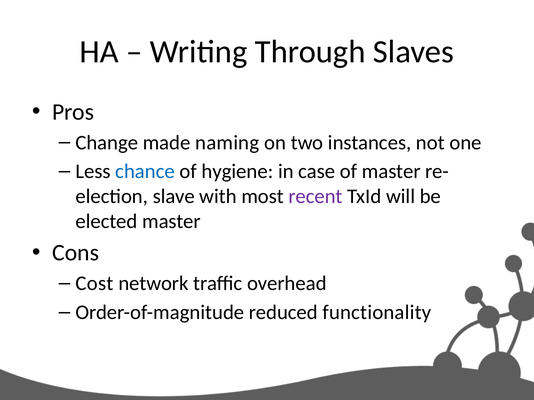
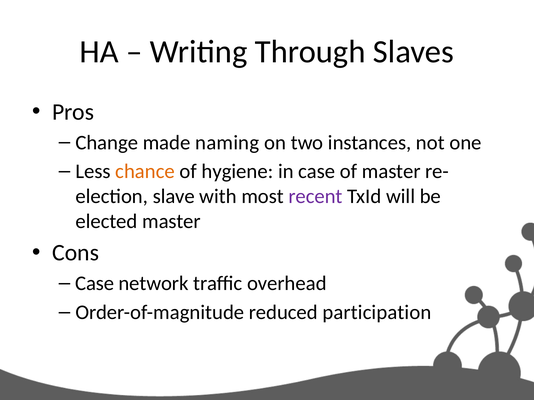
chance colour: blue -> orange (145, 172)
Cost: Cost -> Case (95, 284)
functionality: functionality -> participation (377, 313)
